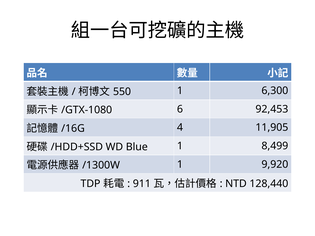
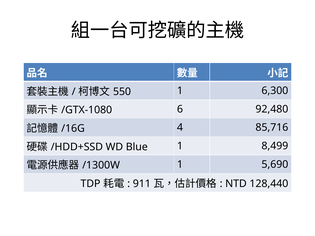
92,453: 92,453 -> 92,480 (272, 109)
11,905: 11,905 -> 85,716 (272, 128)
9,920: 9,920 -> 5,690 (275, 165)
